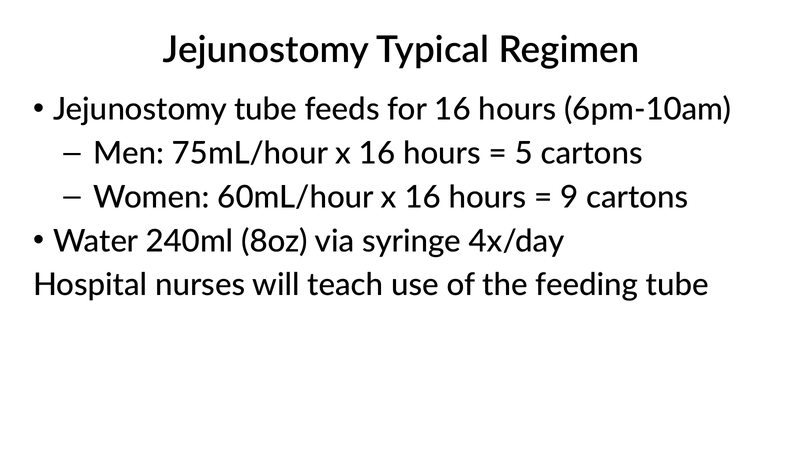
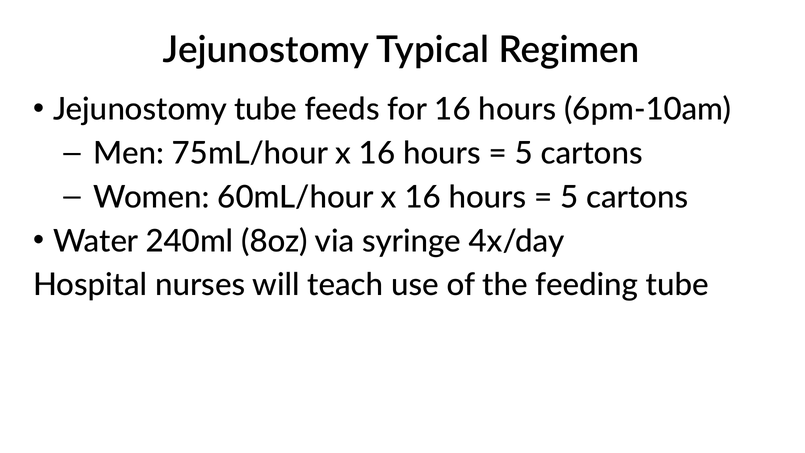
9: 9 -> 5 (569, 197)
